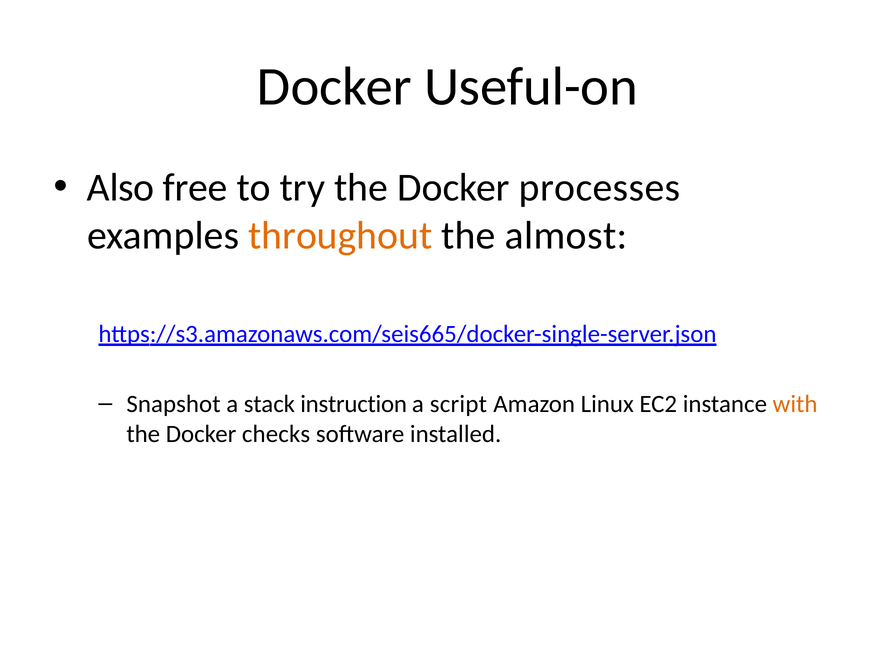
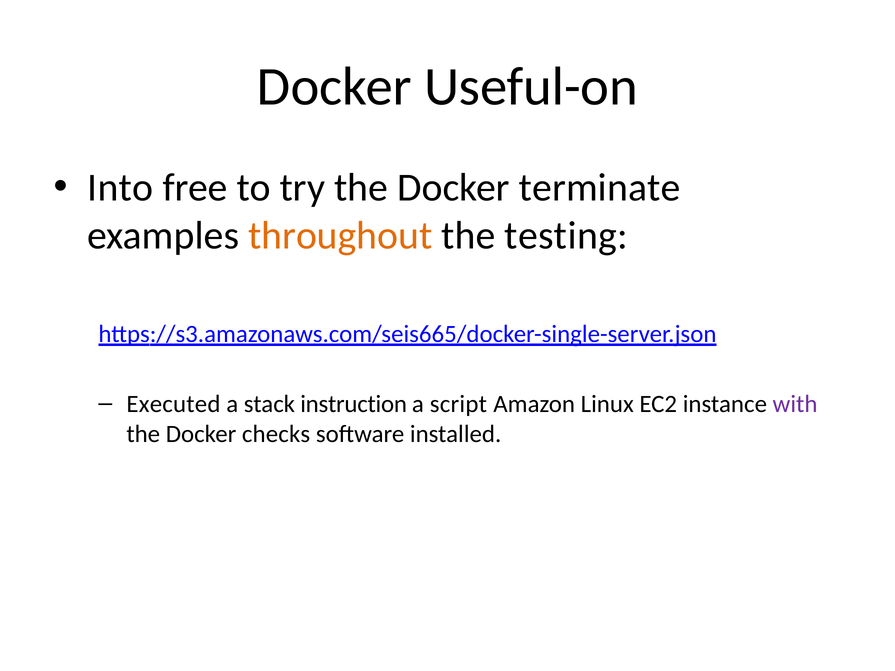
Also: Also -> Into (120, 188)
processes: processes -> terminate (600, 188)
almost: almost -> testing (566, 236)
Snapshot: Snapshot -> Executed (173, 404)
with colour: orange -> purple (795, 404)
